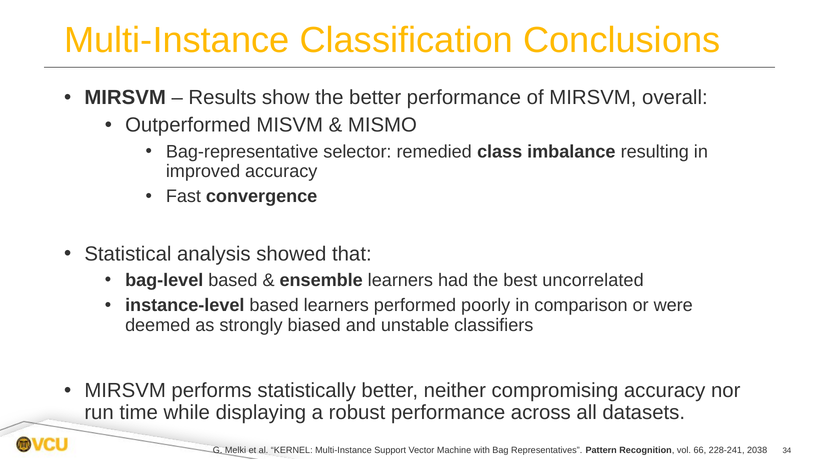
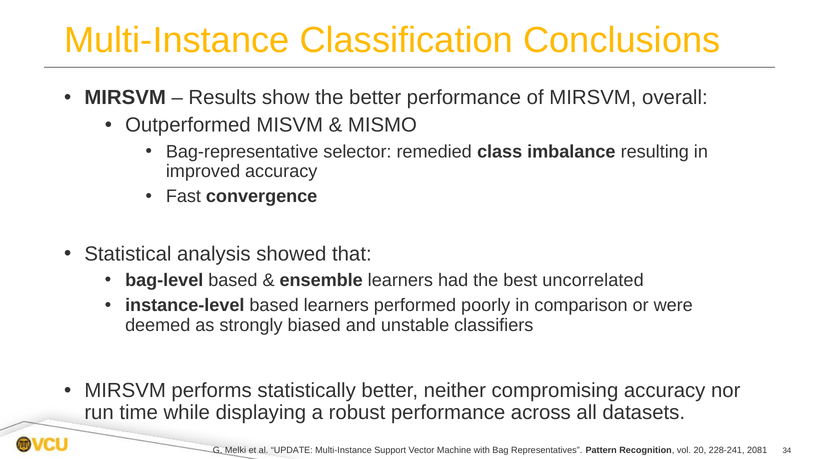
KERNEL: KERNEL -> UPDATE (292, 450)
66: 66 -> 20 (700, 450)
2038: 2038 -> 2081 (757, 450)
